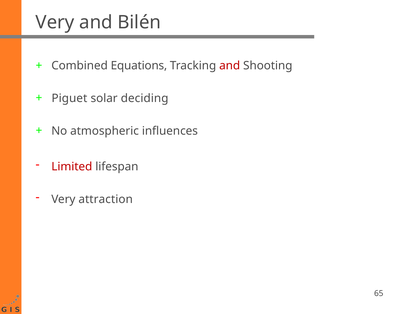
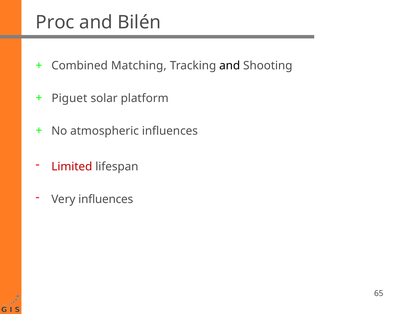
Very: Very -> Proc (55, 22)
Equations: Equations -> Matching (139, 66)
and colour: red -> black (230, 66)
deciding: deciding -> platform (145, 98)
Very attraction: attraction -> influences (106, 199)
